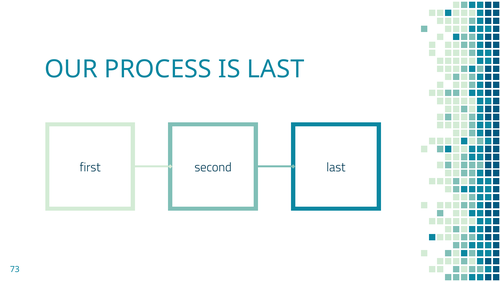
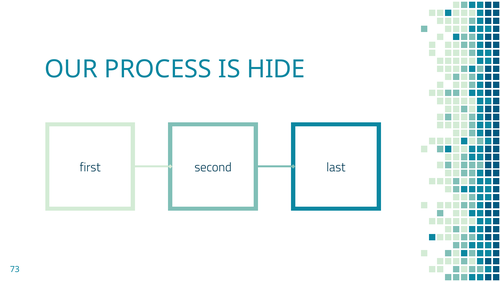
IS LAST: LAST -> HIDE (276, 69)
